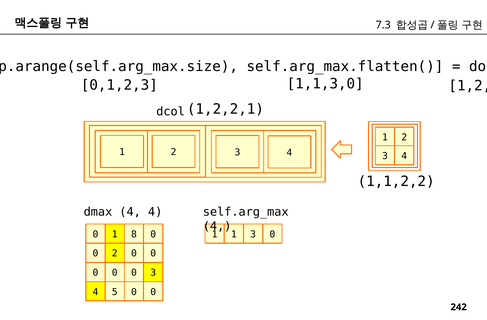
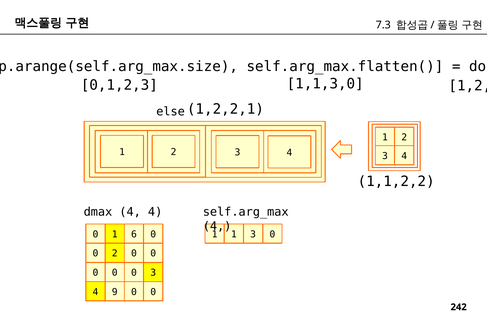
dcol: dcol -> else (171, 112)
8: 8 -> 6 (134, 234)
5: 5 -> 9 (115, 292)
